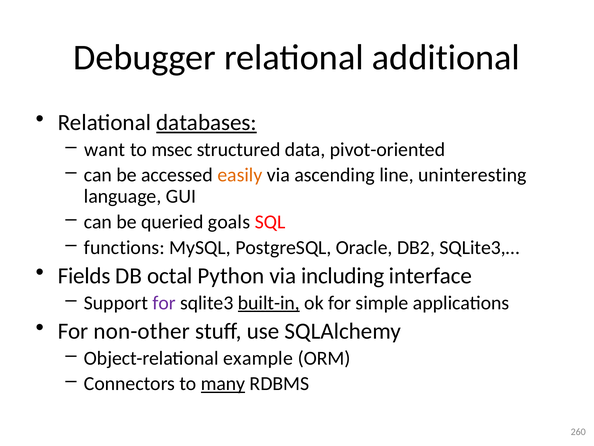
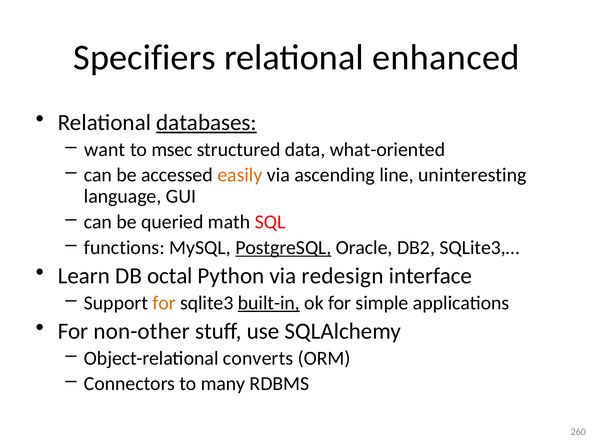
Debugger: Debugger -> Specifiers (145, 58)
additional: additional -> enhanced (446, 58)
pivot-oriented: pivot-oriented -> what-oriented (387, 149)
goals: goals -> math (229, 222)
PostgreSQL underline: none -> present (283, 247)
Fields: Fields -> Learn (84, 276)
including: including -> redesign (343, 276)
for colour: purple -> orange (164, 303)
example: example -> converts (258, 358)
many underline: present -> none (223, 383)
